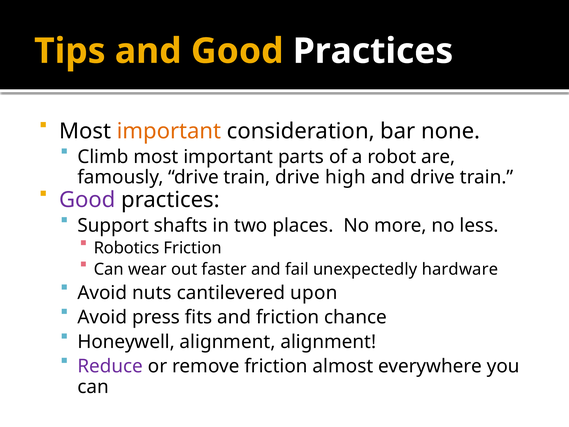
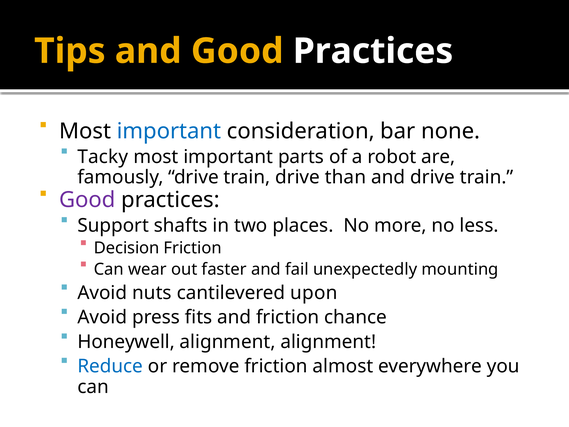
important colour: orange -> blue (169, 131)
Climb: Climb -> Tacky (103, 157)
high: high -> than (345, 177)
Robotics: Robotics -> Decision (127, 248)
hardware: hardware -> mounting (460, 269)
Reduce colour: purple -> blue (110, 366)
